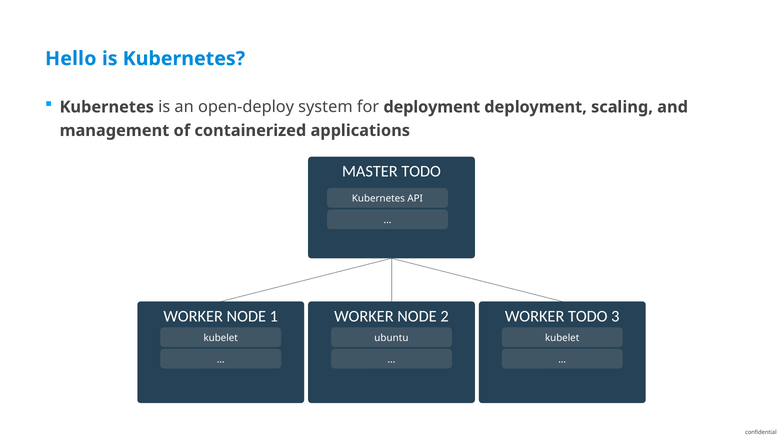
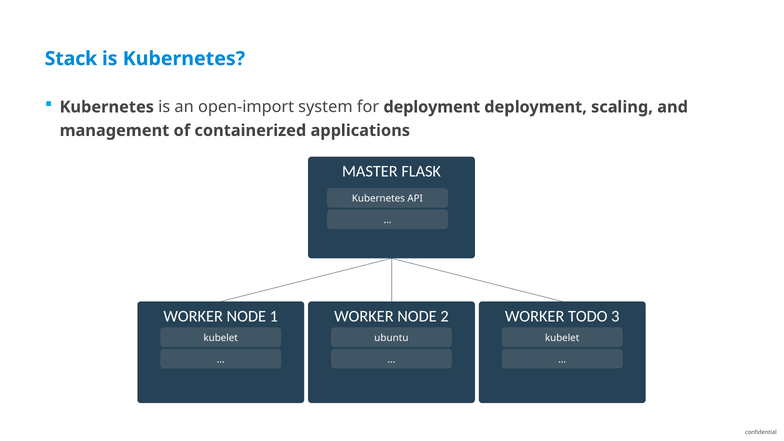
Hello: Hello -> Stack (71, 59)
open-deploy: open-deploy -> open-import (246, 107)
MASTER TODO: TODO -> FLASK (421, 171)
